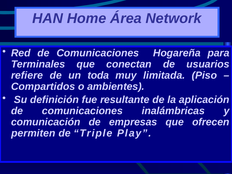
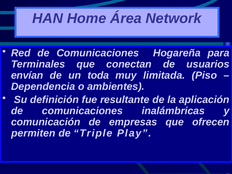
refiere: refiere -> envían (27, 75)
Compartidos: Compartidos -> Dependencia (43, 87)
